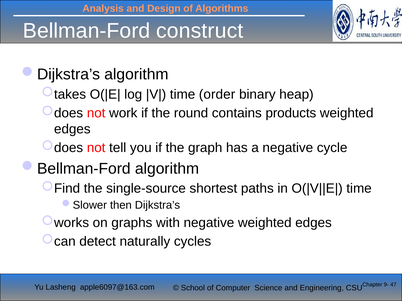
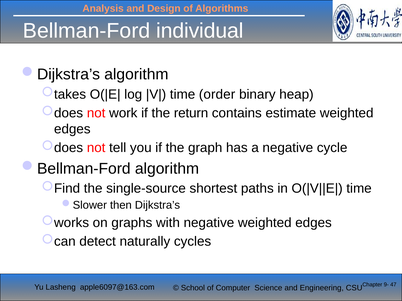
construct: construct -> individual (200, 31)
round: round -> return (191, 113)
products: products -> estimate (291, 113)
